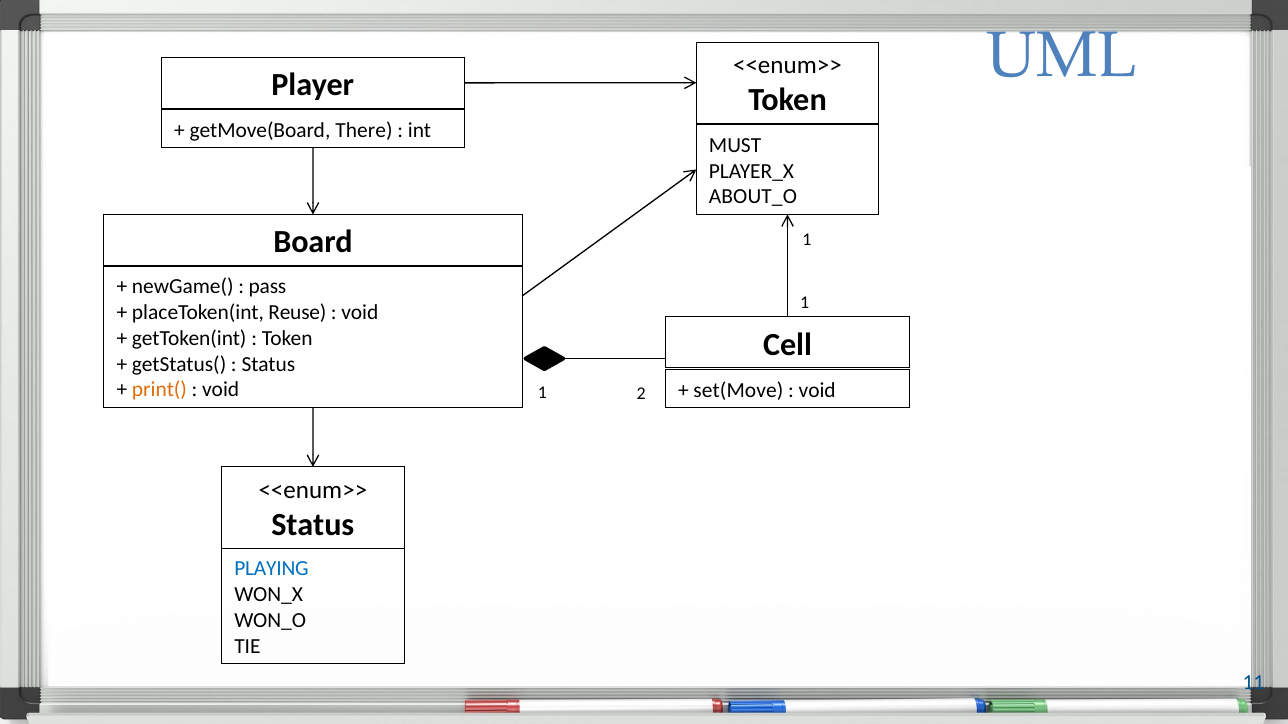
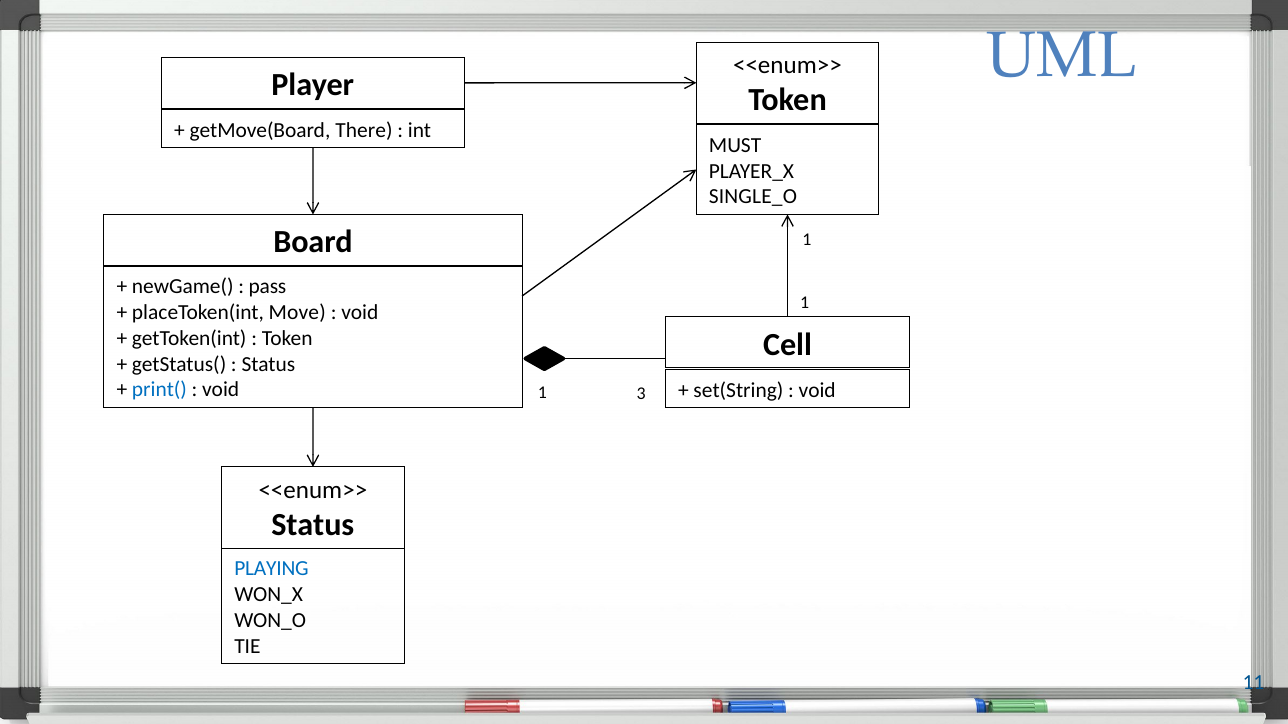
ABOUT_O: ABOUT_O -> SINGLE_O (753, 197)
Reuse: Reuse -> Move (297, 313)
print( colour: orange -> blue (159, 390)
set(Move: set(Move -> set(String (738, 390)
2: 2 -> 3 (641, 393)
